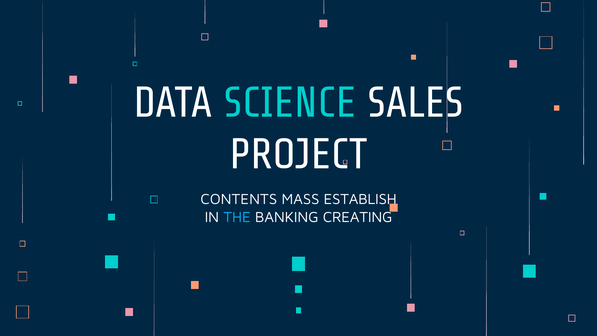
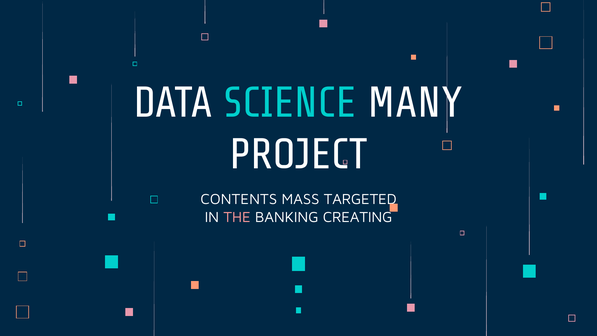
SALES: SALES -> MANY (415, 103)
ESTABLISH: ESTABLISH -> TARGETED (360, 199)
THE colour: light blue -> pink (237, 217)
